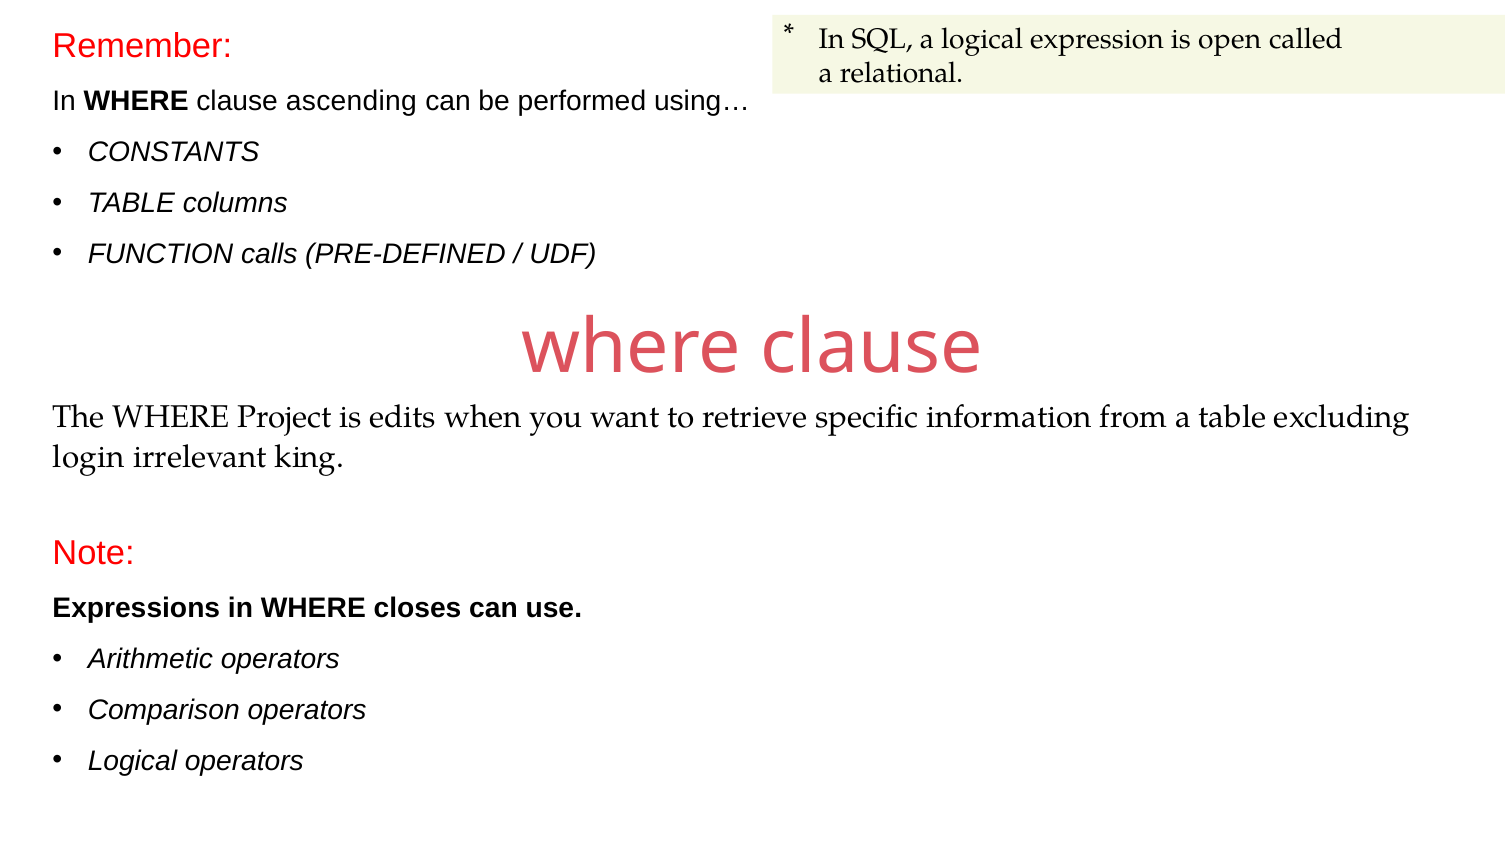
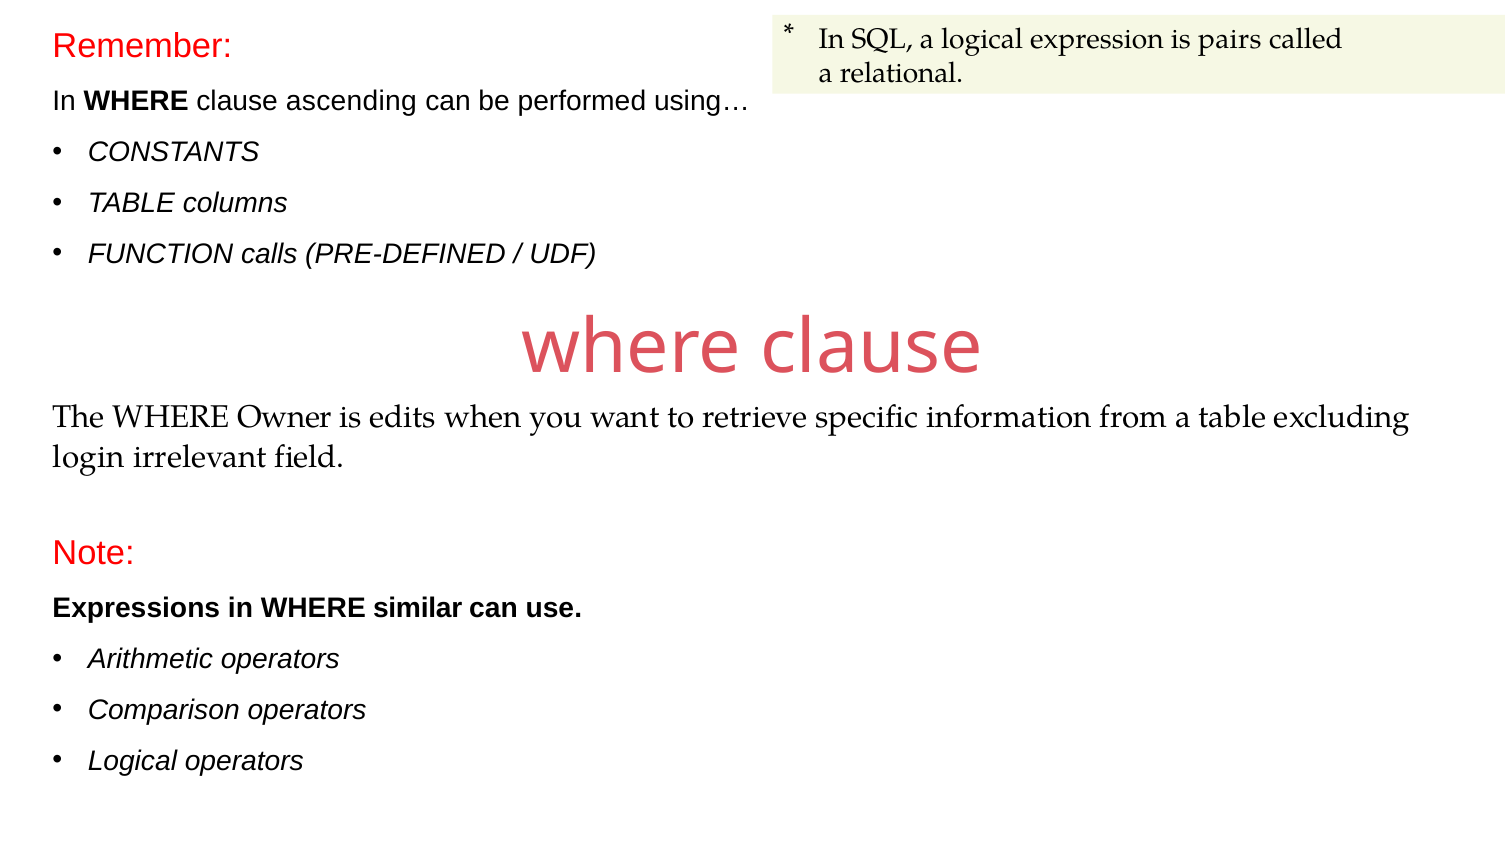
open: open -> pairs (1230, 39)
Project: Project -> Owner (285, 417)
king: king -> field (309, 457)
closes: closes -> similar (418, 608)
